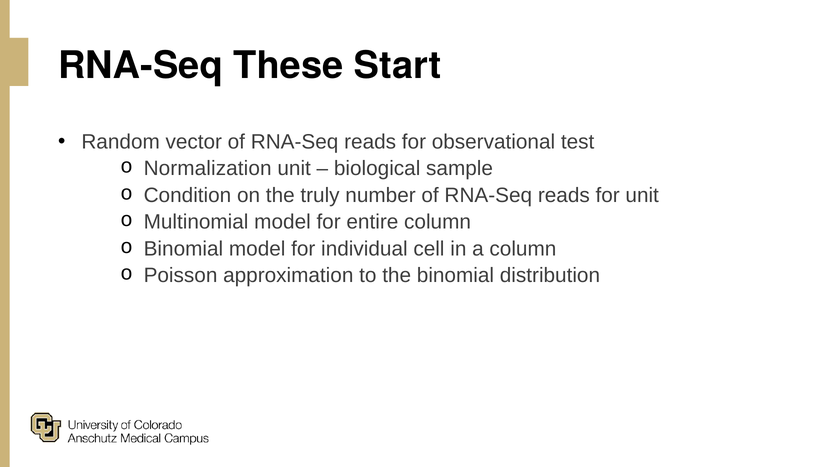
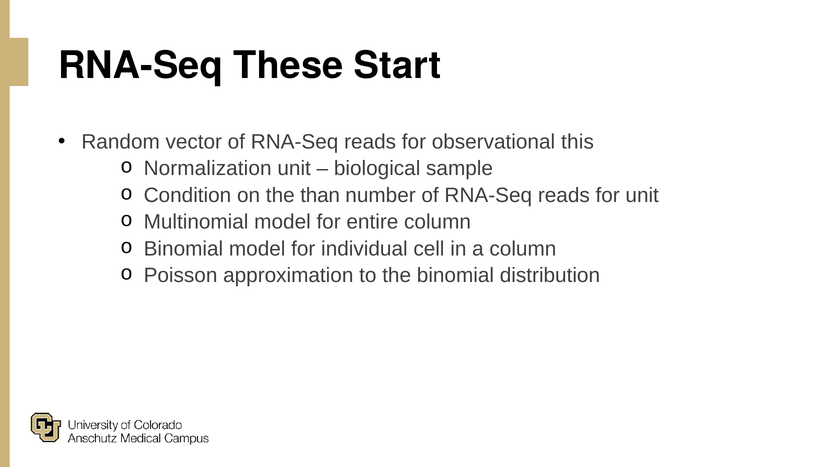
test: test -> this (578, 142)
truly: truly -> than (320, 195)
